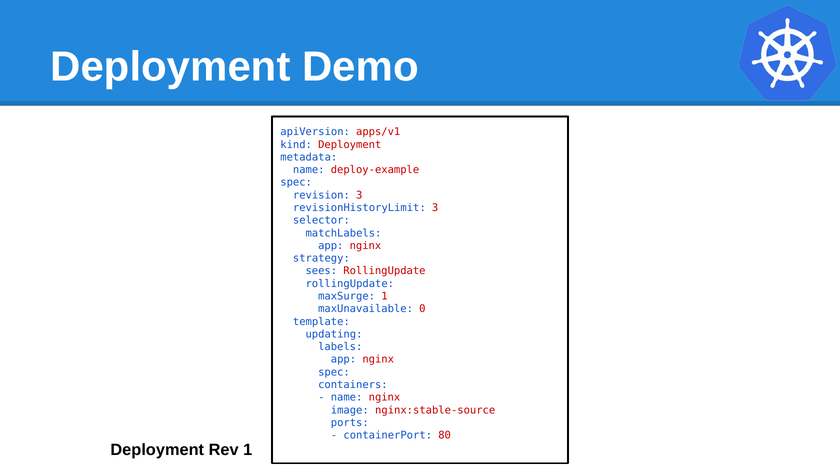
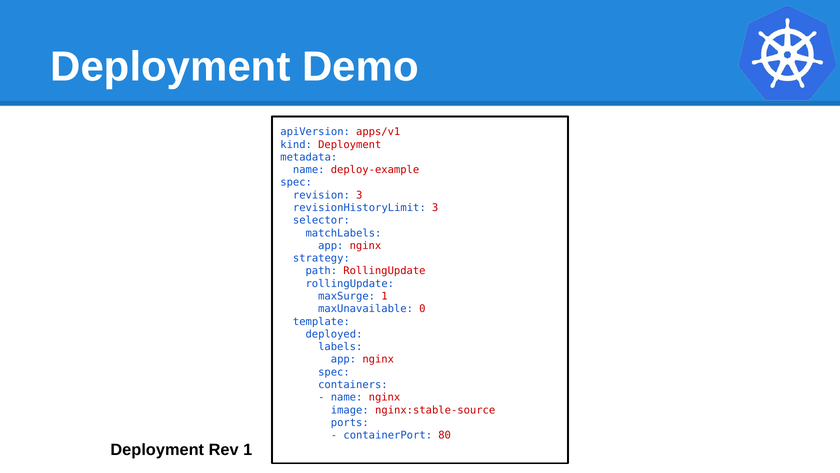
sees: sees -> path (321, 271)
updating: updating -> deployed (334, 334)
